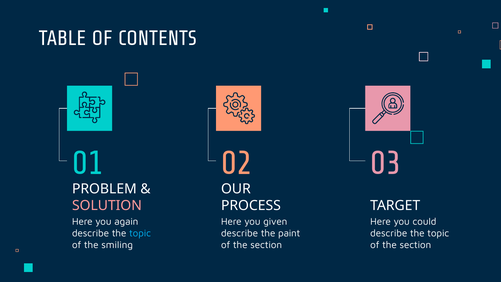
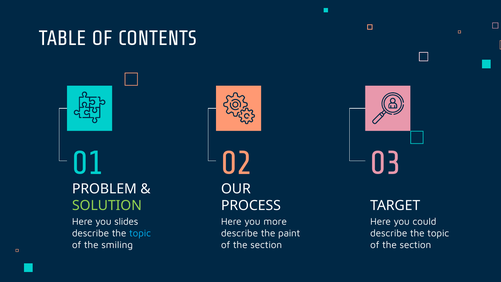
SOLUTION colour: pink -> light green (107, 205)
again: again -> slides (126, 221)
given: given -> more (275, 221)
